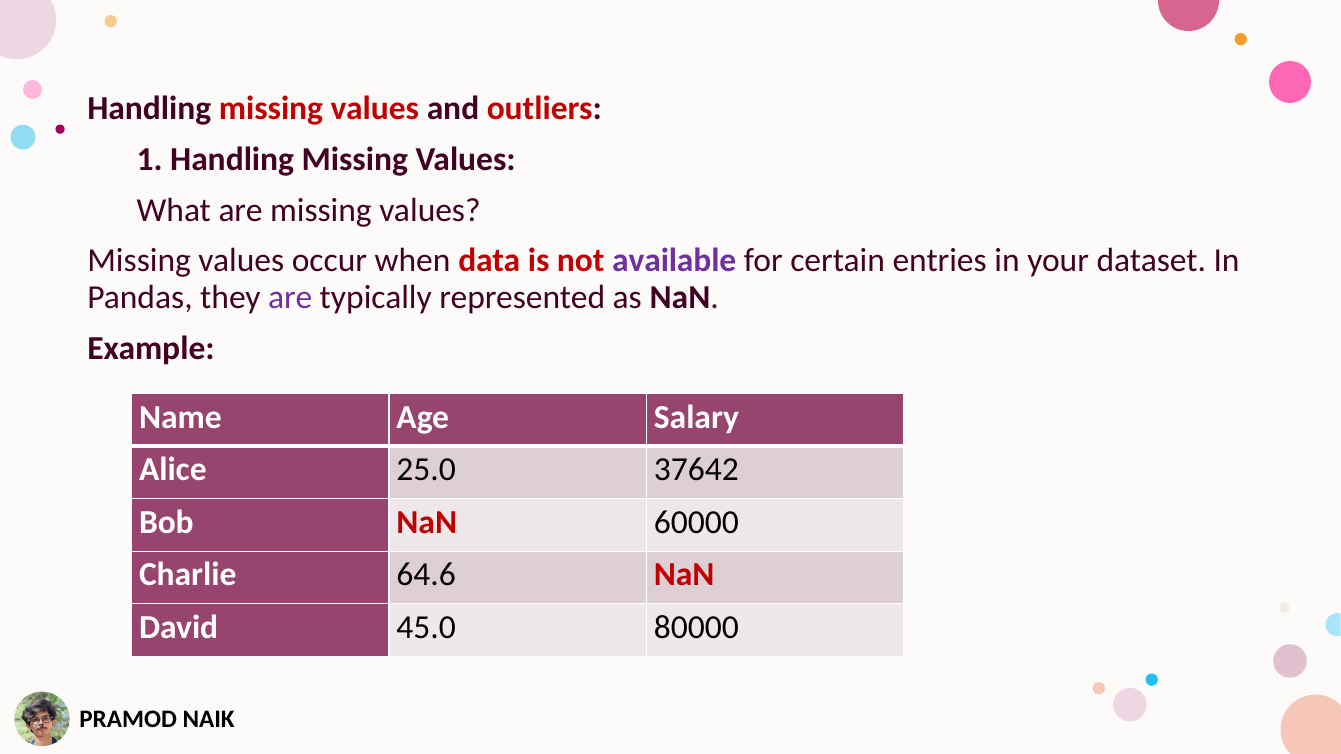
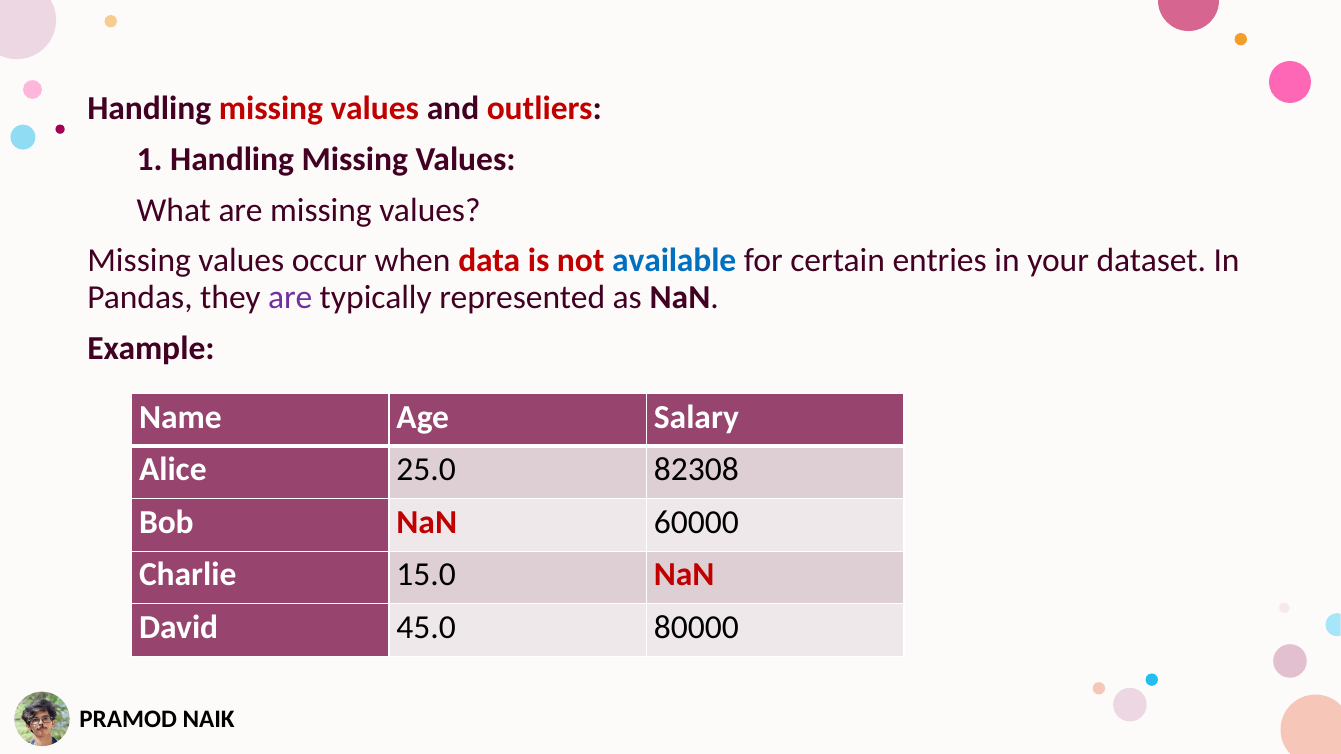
available colour: purple -> blue (674, 261)
37642: 37642 -> 82308 (696, 470)
64.6: 64.6 -> 15.0 (426, 575)
